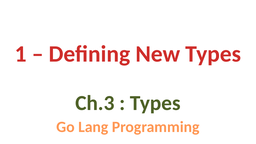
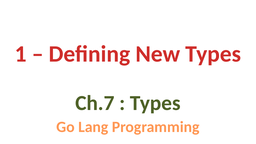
Ch.3: Ch.3 -> Ch.7 (95, 103)
